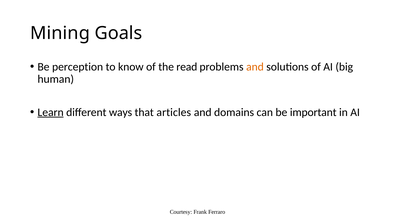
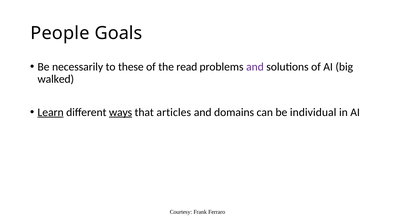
Mining: Mining -> People (60, 33)
perception: perception -> necessarily (78, 67)
know: know -> these (131, 67)
and colour: orange -> purple (255, 67)
human: human -> walked (56, 79)
ways underline: none -> present (121, 112)
important: important -> individual (313, 112)
